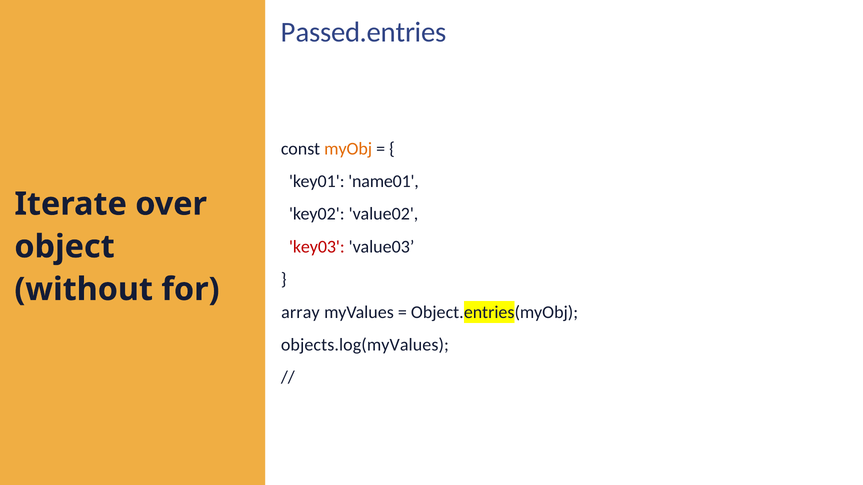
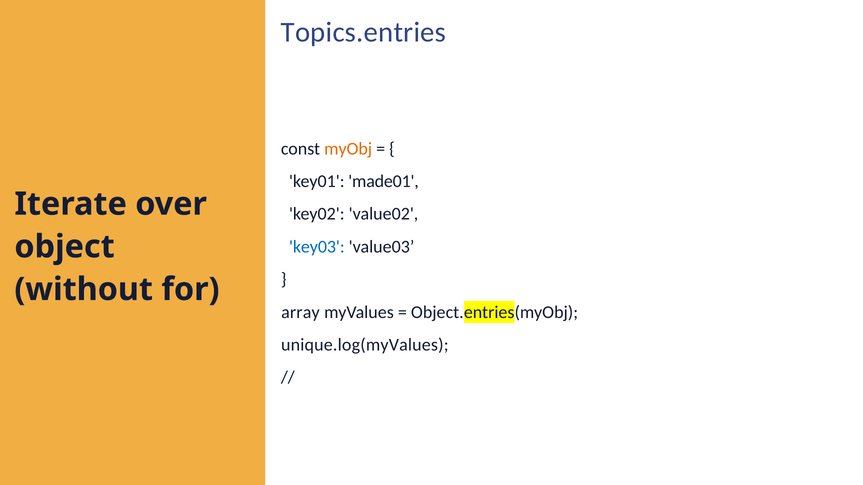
Passed.entries: Passed.entries -> Topics.entries (364, 32)
name01: name01 -> made01 (384, 182)
key03 colour: red -> blue (317, 247)
objects.log(myValues: objects.log(myValues -> unique.log(myValues (365, 345)
